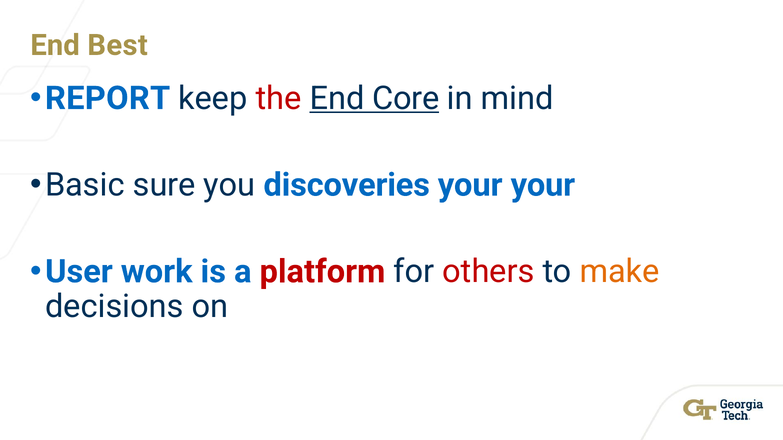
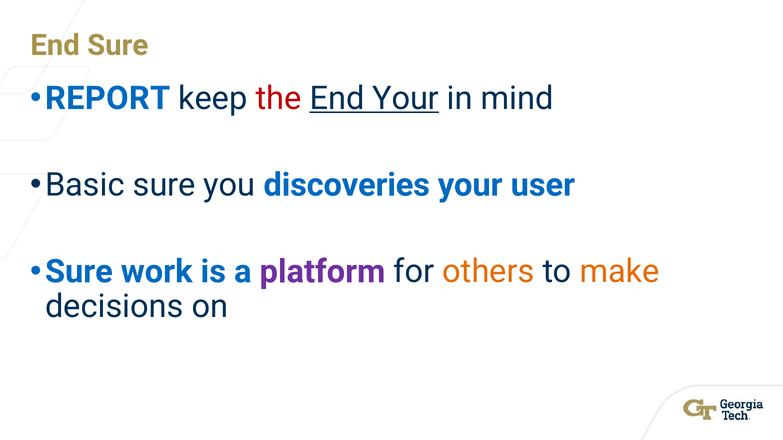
End Best: Best -> Sure (118, 45)
End Core: Core -> Your (406, 98)
your your: your -> user (543, 185)
User: User -> Sure (79, 272)
platform colour: red -> purple (322, 272)
others colour: red -> orange (488, 272)
